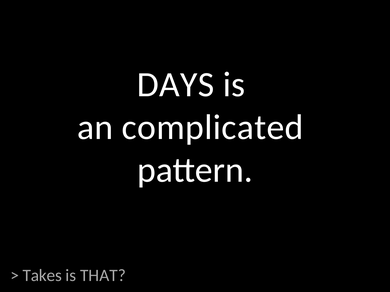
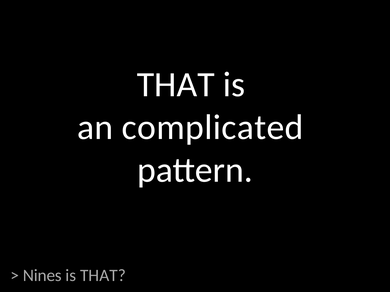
DAYS: DAYS -> THAT (176, 85)
Takes: Takes -> Nines (42, 276)
